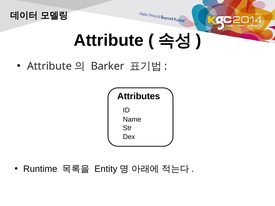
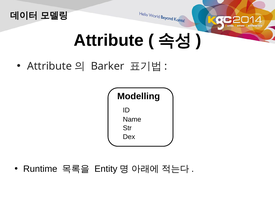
Attributes: Attributes -> Modelling (139, 96)
